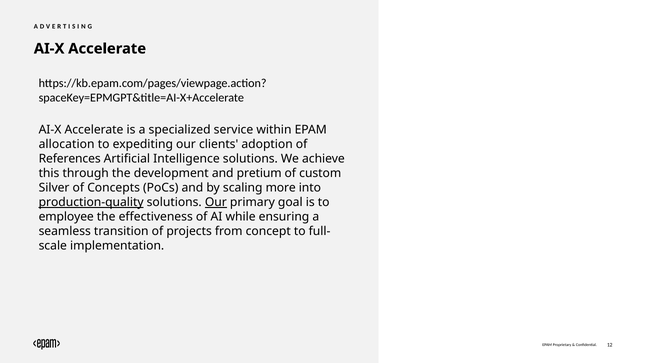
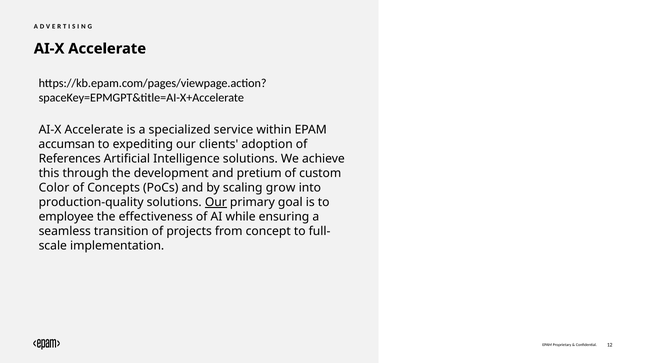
allocation: allocation -> accumsan (67, 144)
Silver: Silver -> Color (54, 188)
more: more -> grow (281, 188)
production-quality underline: present -> none (91, 203)
